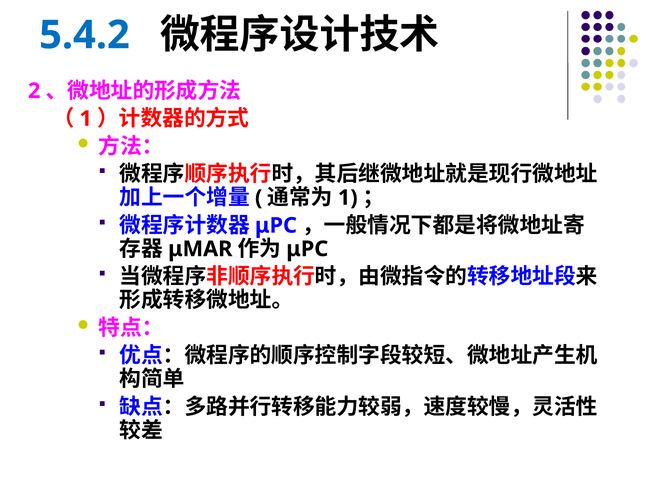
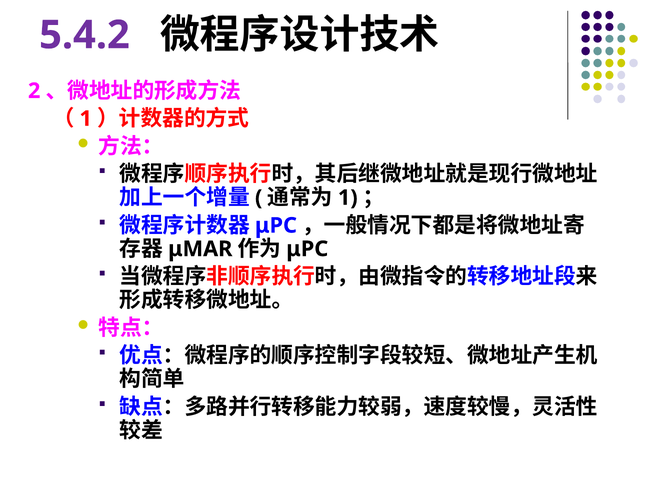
5.4.2 colour: blue -> purple (84, 35)
